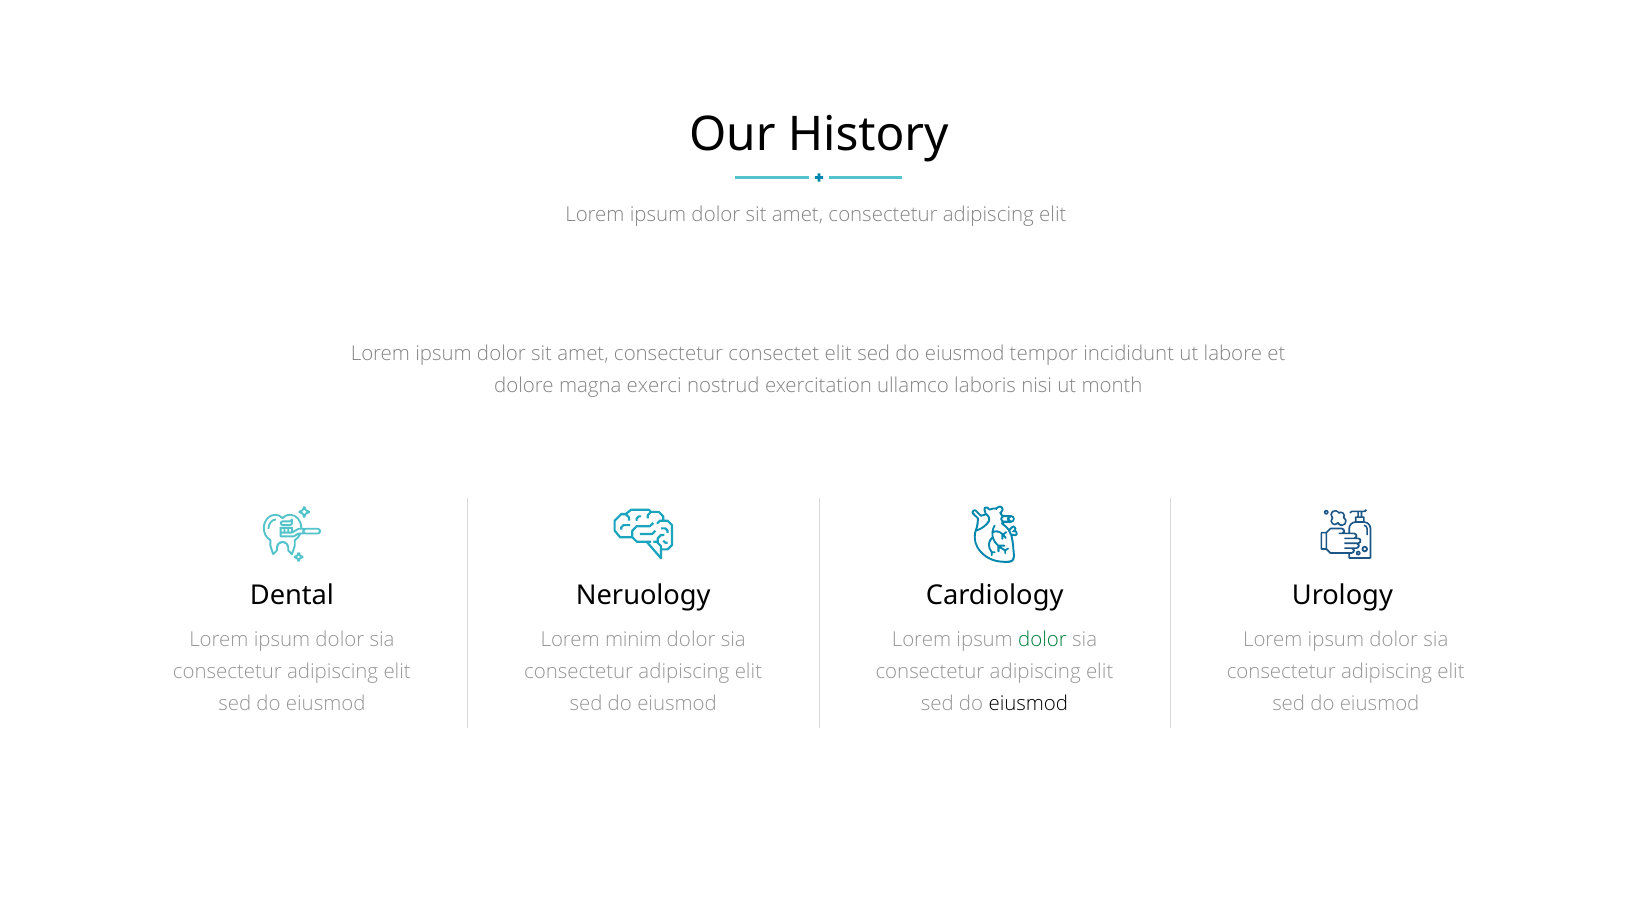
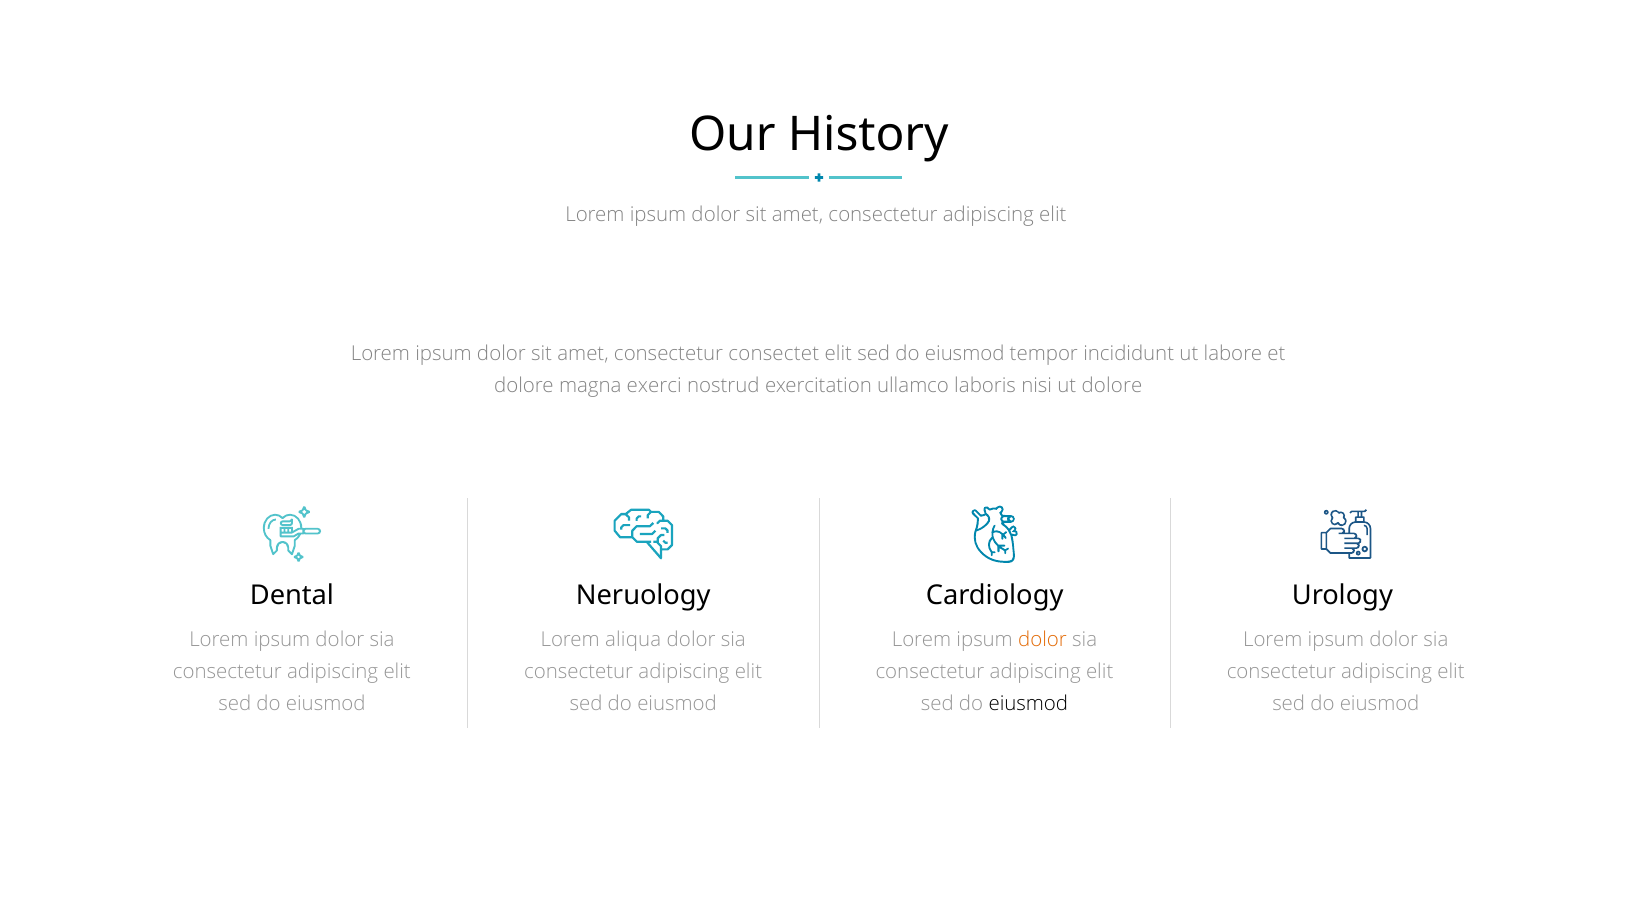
ut month: month -> dolore (1112, 385)
minim: minim -> aliqua (633, 640)
dolor colour: green -> orange (1042, 640)
